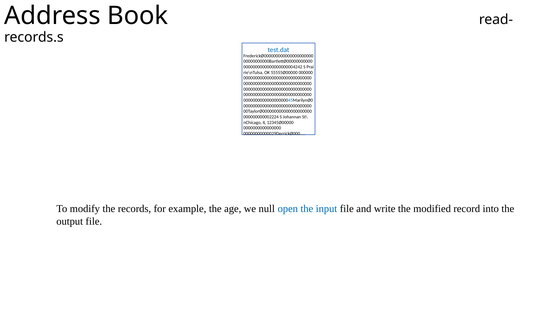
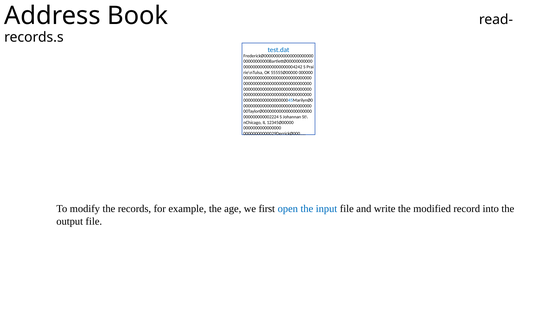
null: null -> first (267, 209)
